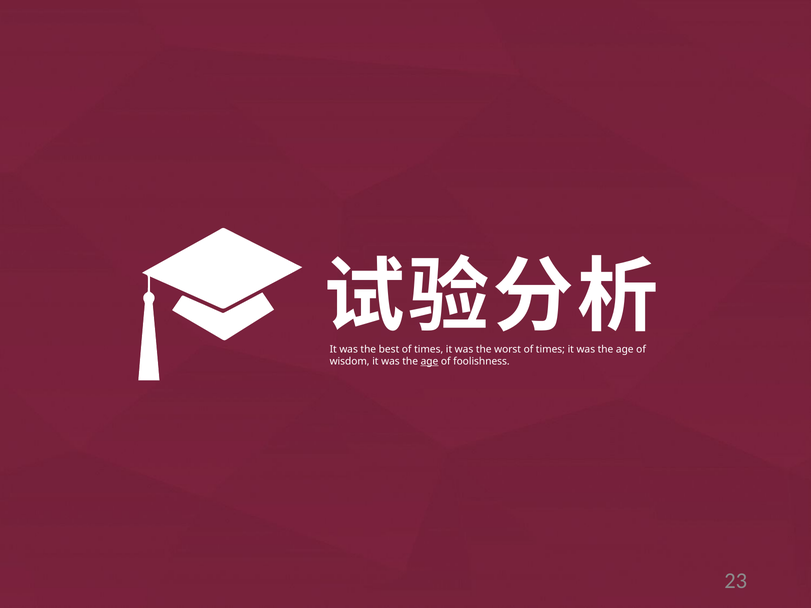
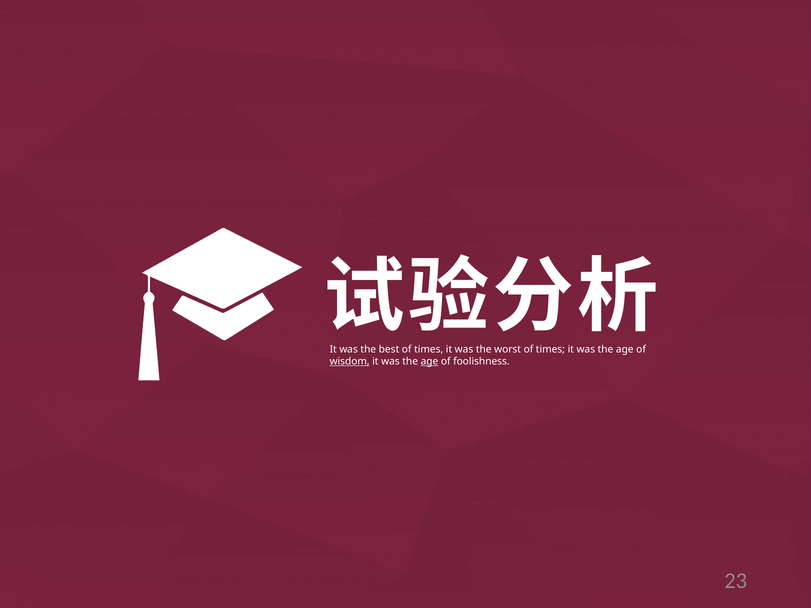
wisdom underline: none -> present (350, 362)
